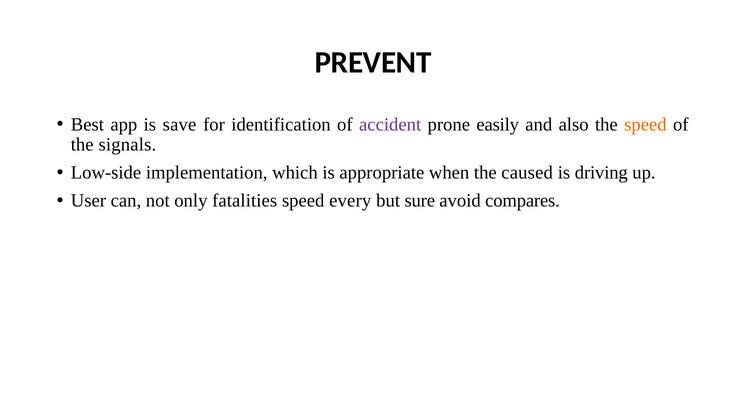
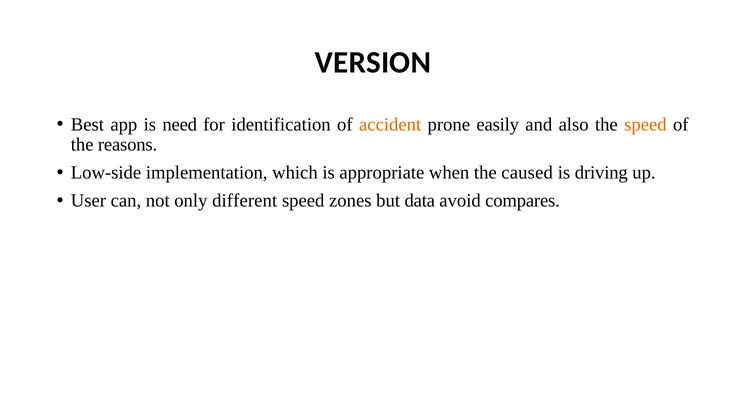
PREVENT: PREVENT -> VERSION (373, 63)
save: save -> need (180, 124)
accident colour: purple -> orange (390, 124)
signals: signals -> reasons (128, 145)
fatalities: fatalities -> different (245, 200)
every: every -> zones (350, 200)
sure: sure -> data (420, 200)
